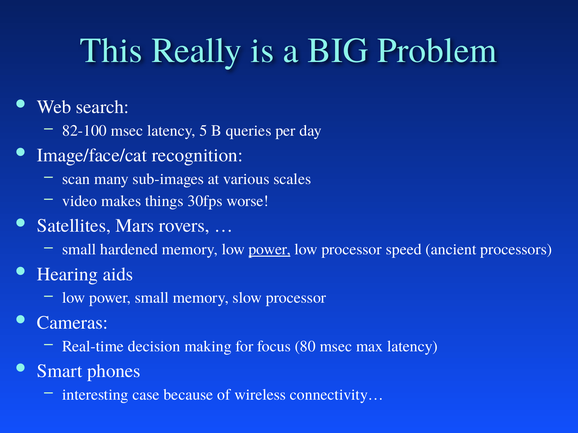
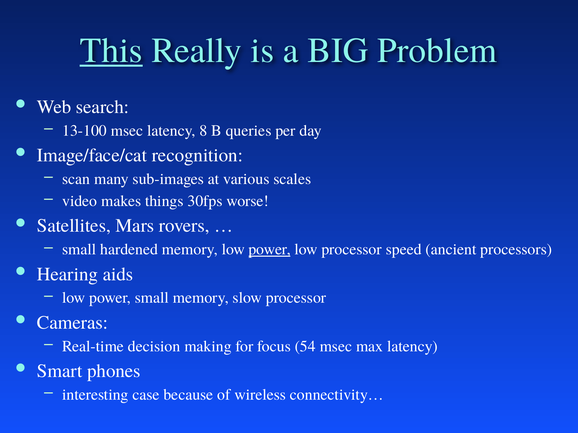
This underline: none -> present (111, 51)
82-100: 82-100 -> 13-100 (85, 131)
5: 5 -> 8 (203, 131)
80: 80 -> 54 (305, 347)
